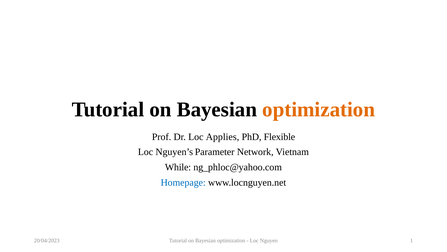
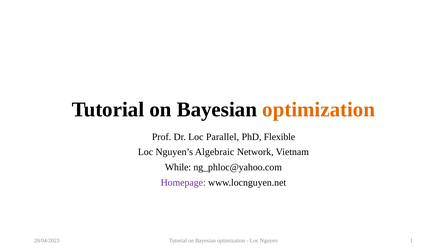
Applies: Applies -> Parallel (223, 136)
Parameter: Parameter -> Algebraic (215, 152)
Homepage colour: blue -> purple (183, 182)
